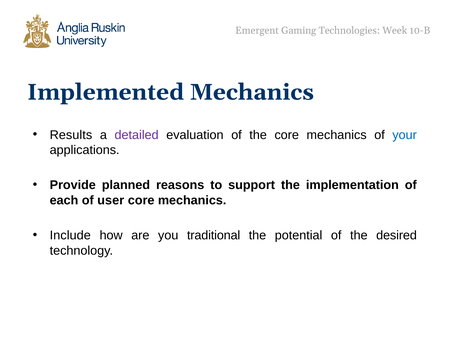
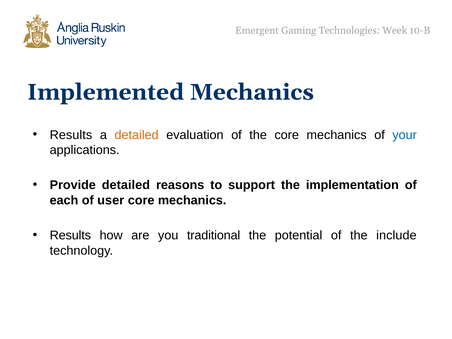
detailed colour: purple -> orange (137, 135)
Provide planned: planned -> detailed (126, 185)
Include: Include -> Results (70, 235)
desired: desired -> include (396, 235)
